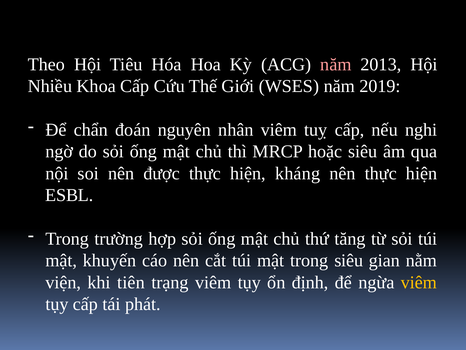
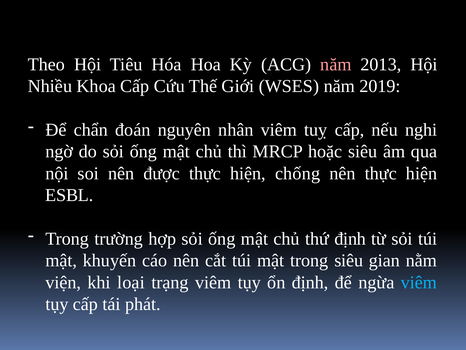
kháng: kháng -> chống (298, 173)
thứ tăng: tăng -> định (350, 238)
tiên: tiên -> loại (131, 282)
viêm colour: yellow -> light blue (419, 282)
